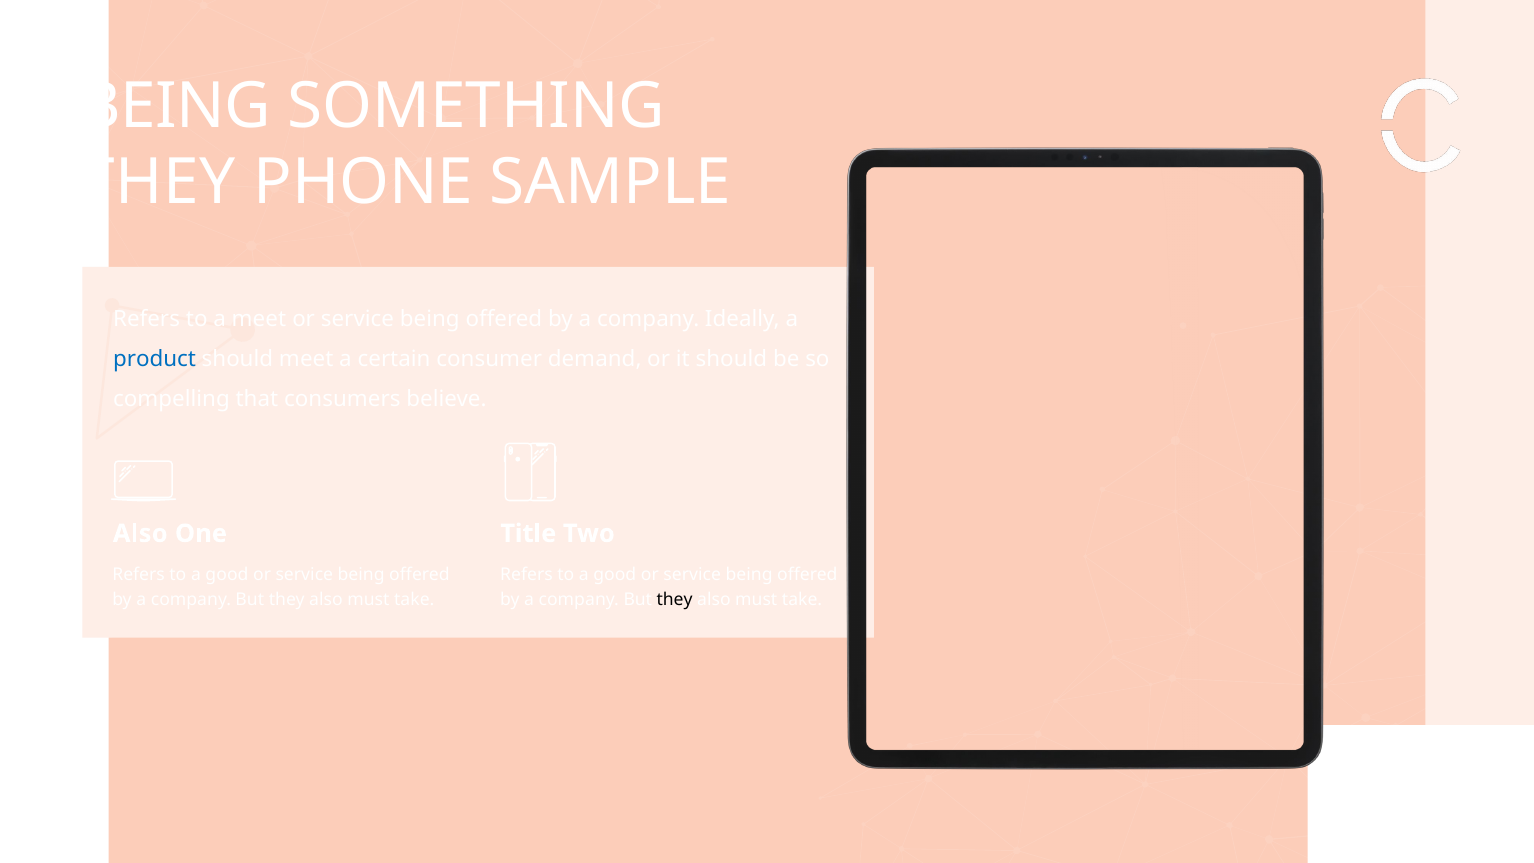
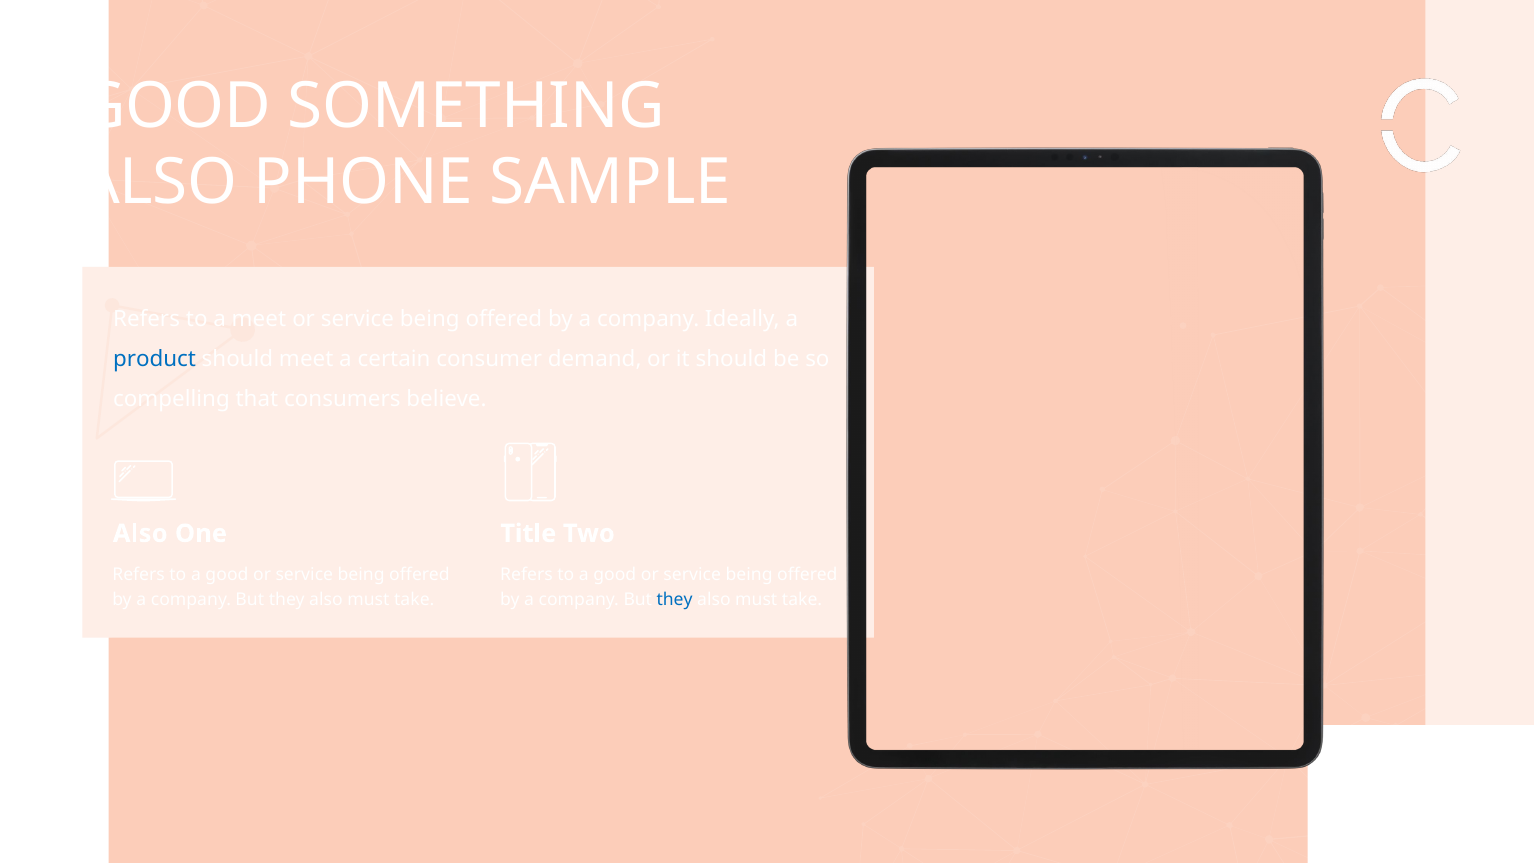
BEING: BEING -> GOOD (175, 106)
THEY: THEY -> ALSO (158, 183)
they colour: black -> blue (675, 600)
